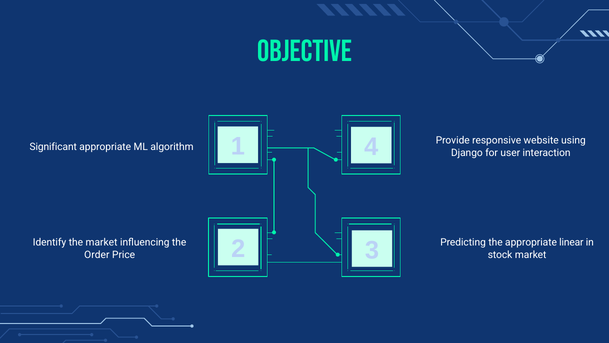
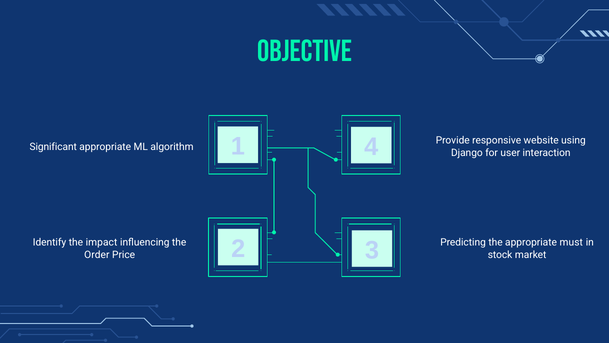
the market: market -> impact (101, 242)
linear: linear -> must (571, 242)
